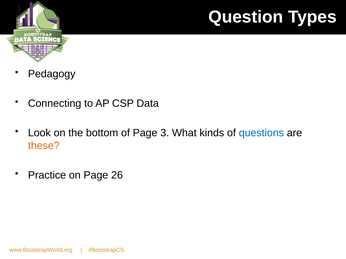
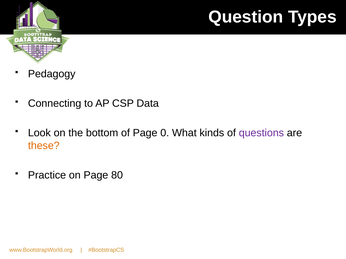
3: 3 -> 0 (165, 133)
questions colour: blue -> purple (261, 133)
26: 26 -> 80 (117, 175)
